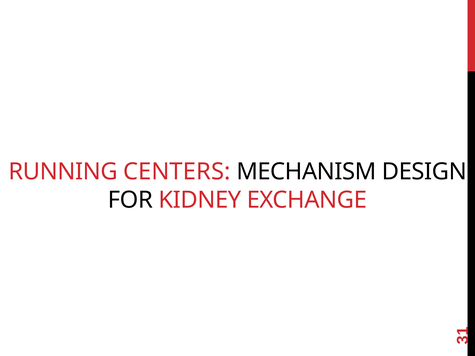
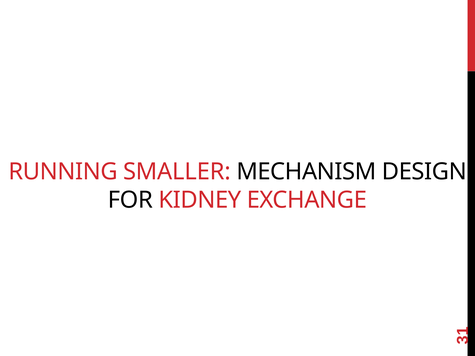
CENTERS: CENTERS -> SMALLER (177, 172)
